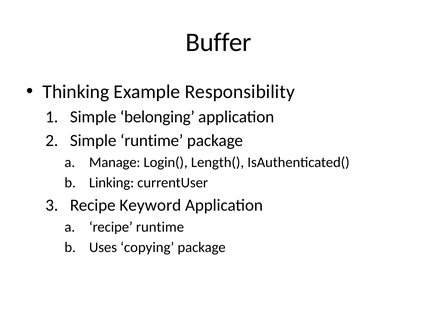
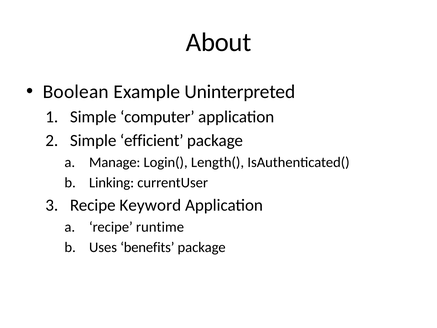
Buffer: Buffer -> About (219, 42)
Thinking: Thinking -> Boolean (76, 92)
Responsibility: Responsibility -> Uninterpreted (240, 92)
belonging: belonging -> computer (157, 117)
Simple runtime: runtime -> efficient (152, 141)
copying: copying -> benefits (147, 247)
